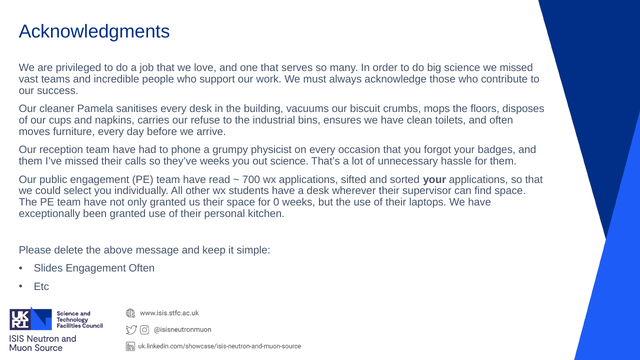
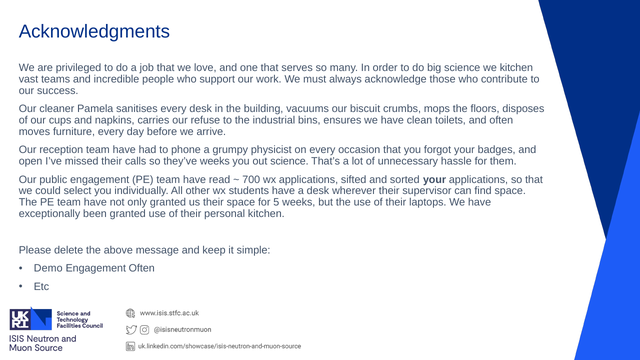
we missed: missed -> kitchen (516, 68)
them: them -> open (31, 161)
0: 0 -> 5 (276, 202)
Slides: Slides -> Demo (48, 268)
